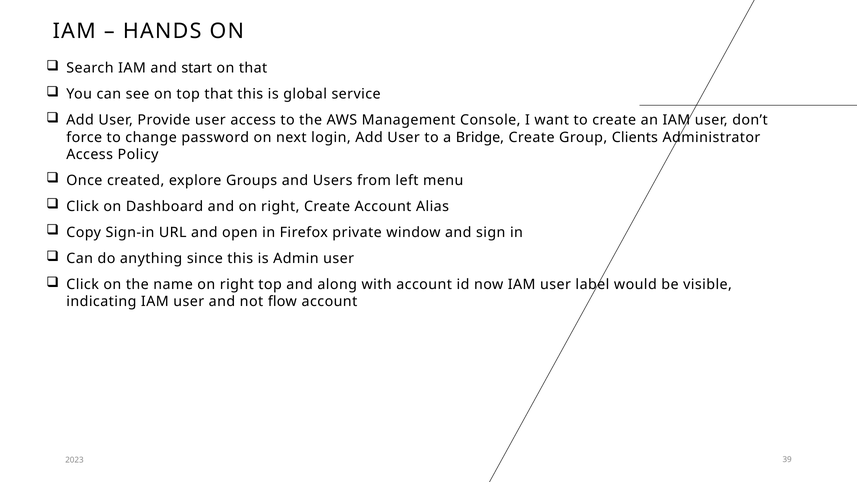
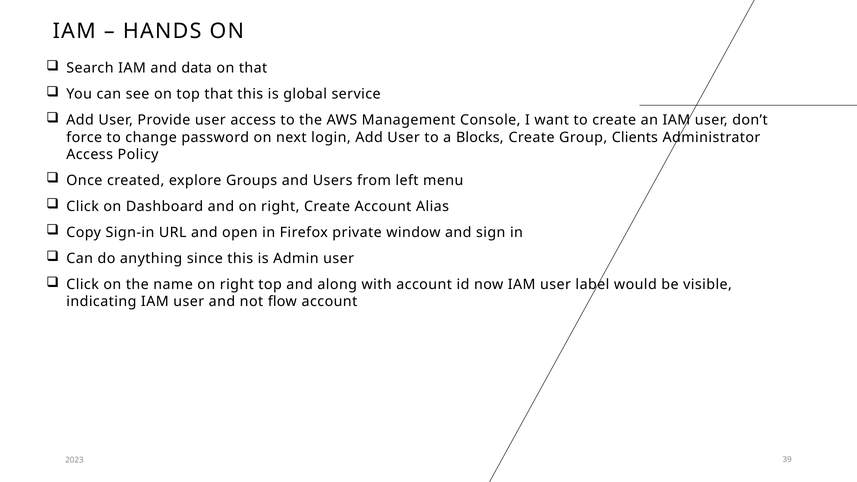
start: start -> data (197, 68)
Bridge: Bridge -> Blocks (480, 137)
